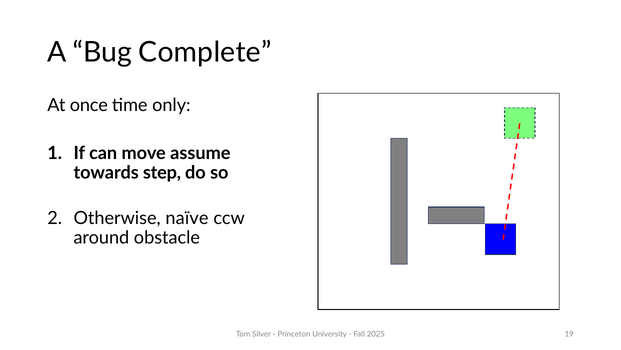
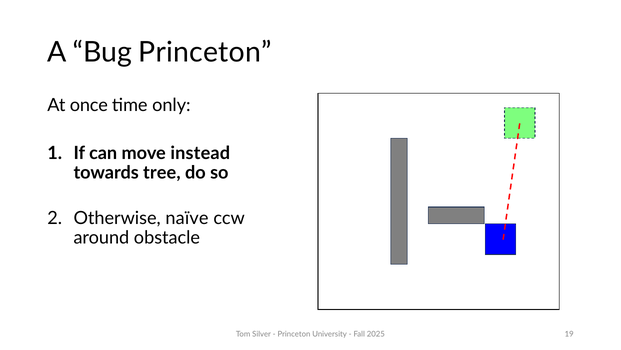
Bug Complete: Complete -> Princeton (205, 52)
assume: assume -> instead (200, 153)
step: step -> tree (162, 172)
